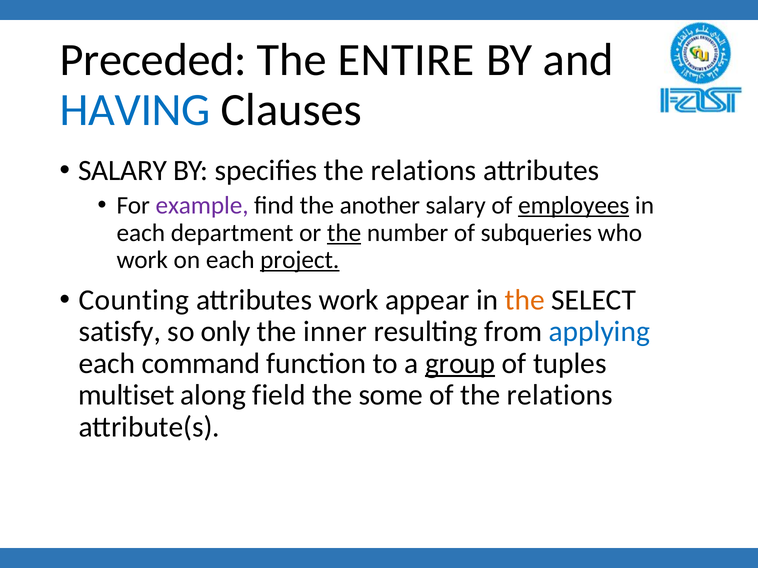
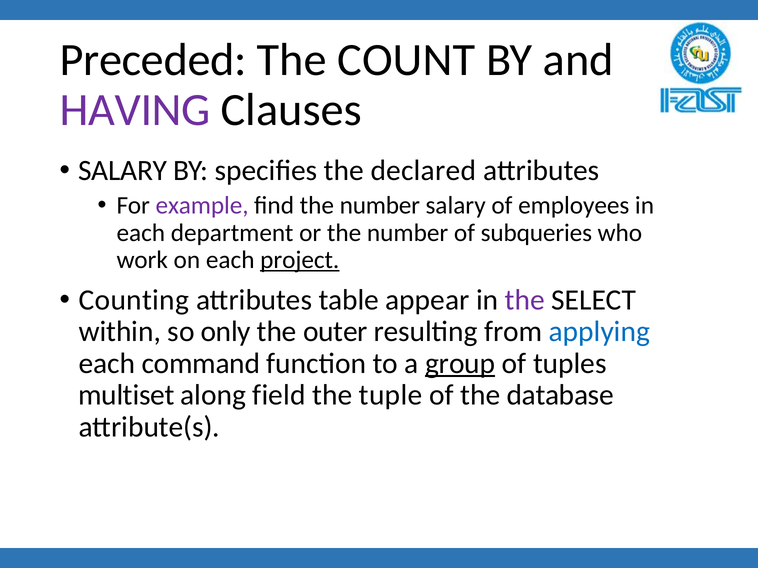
ENTIRE: ENTIRE -> COUNT (406, 60)
HAVING colour: blue -> purple (135, 110)
specifies the relations: relations -> declared (423, 171)
find the another: another -> number (380, 206)
employees underline: present -> none (574, 206)
the underline: present -> none (344, 233)
attributes work: work -> table (349, 300)
the colour: orange -> purple (525, 300)
satisfy: satisfy -> within (120, 332)
inner: inner -> outer (335, 332)
some: some -> tuple (391, 396)
of the relations: relations -> database (560, 396)
